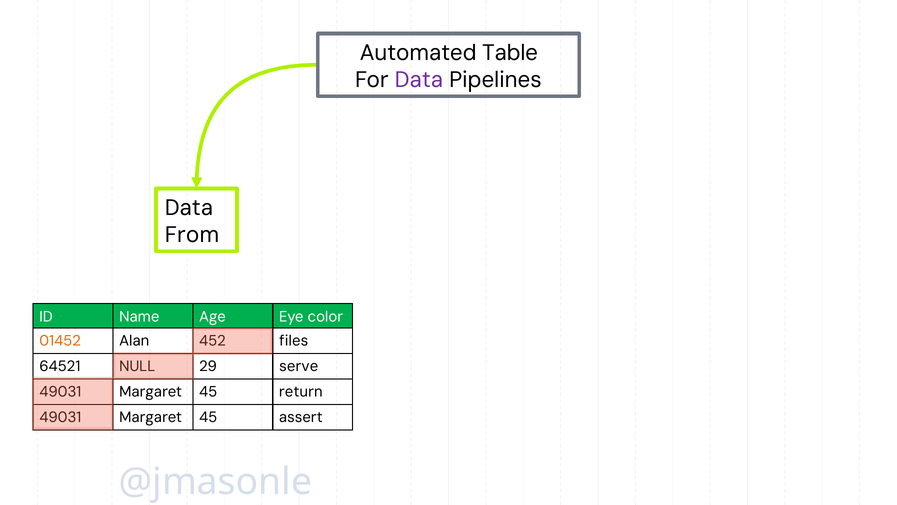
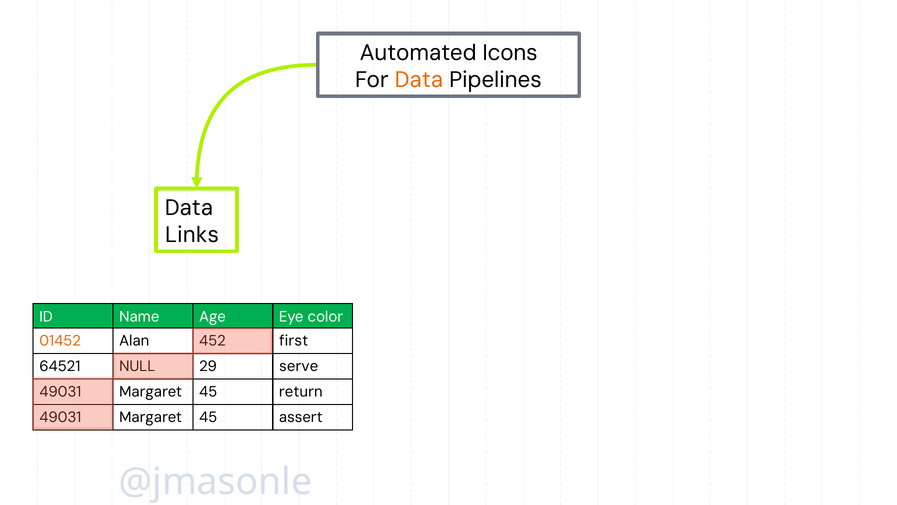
Table: Table -> Icons (510, 53)
Data colour: purple -> orange (419, 80)
From: From -> Links (192, 235)
files: files -> first (294, 341)
